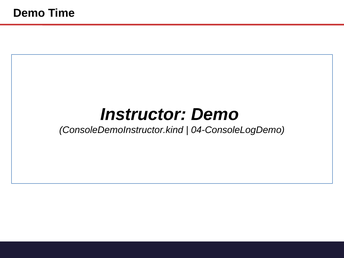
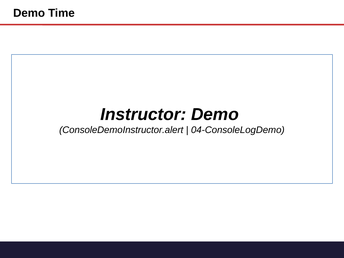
ConsoleDemoInstructor.kind: ConsoleDemoInstructor.kind -> ConsoleDemoInstructor.alert (121, 130)
